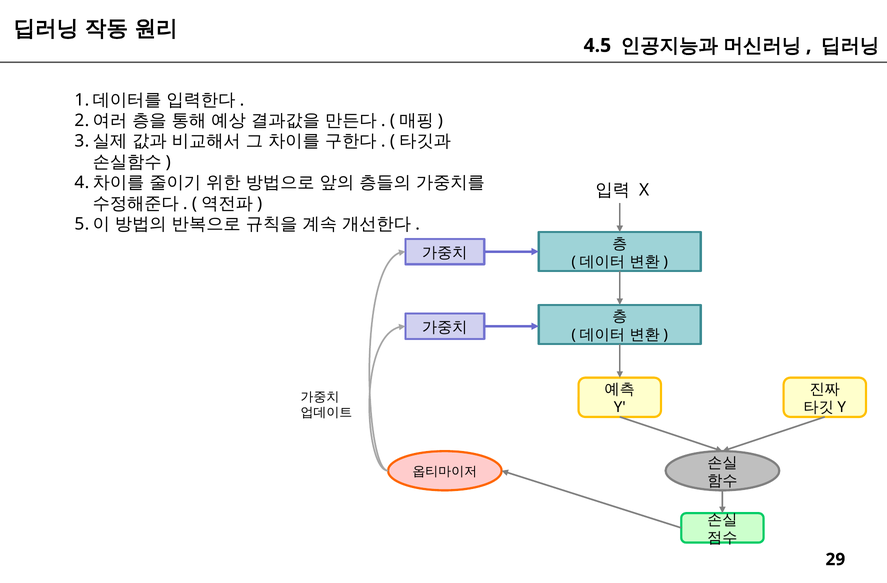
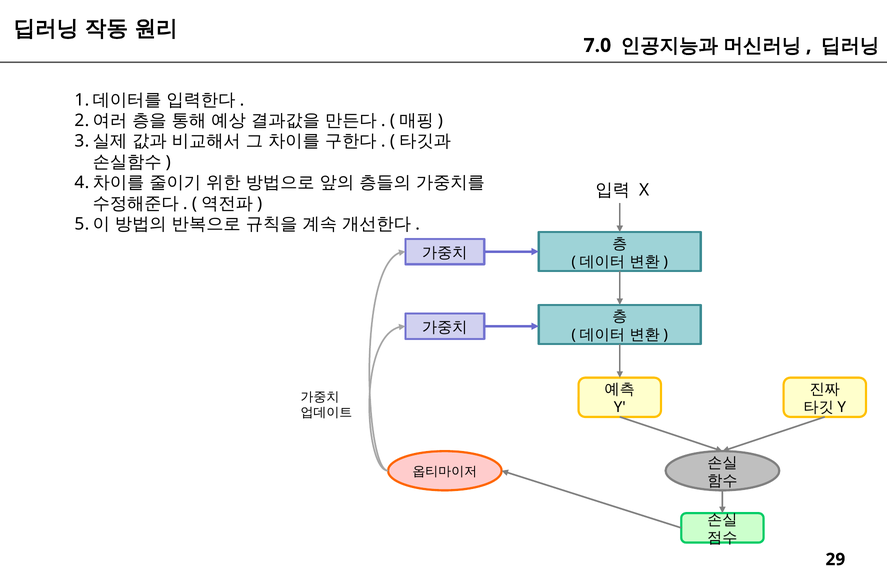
4.5: 4.5 -> 7.0 (597, 45)
